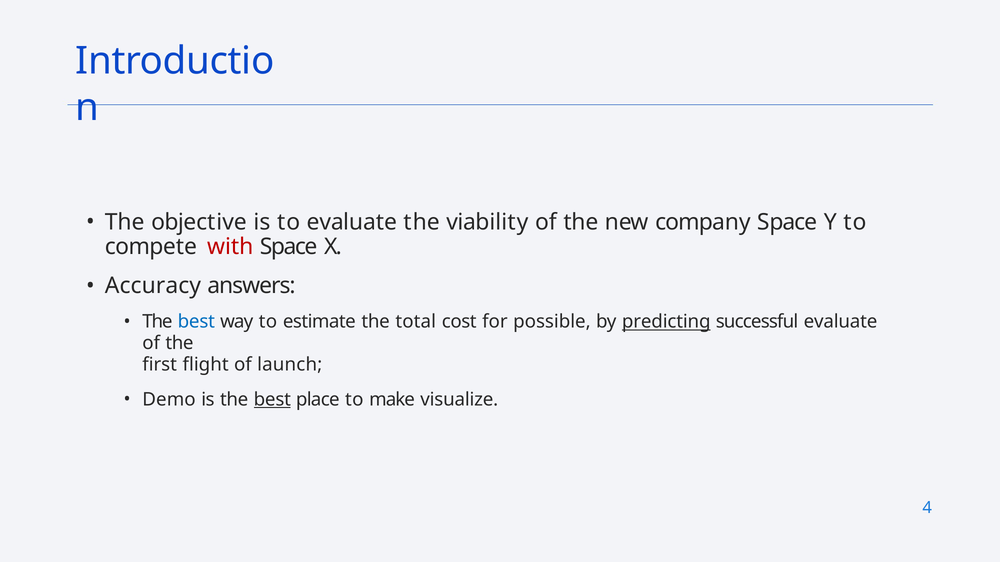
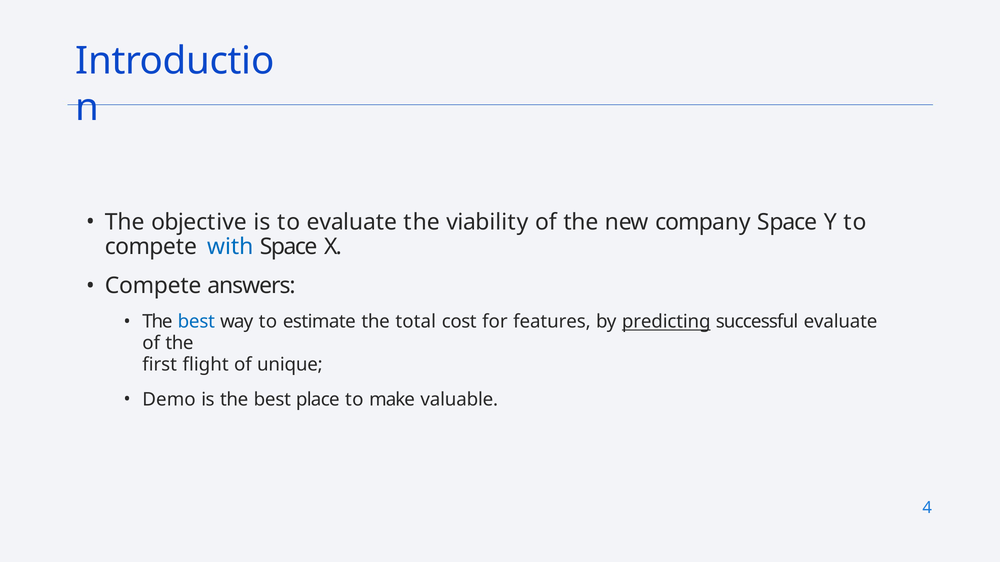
with colour: red -> blue (230, 247)
Accuracy: Accuracy -> Compete (153, 286)
possible: possible -> features (552, 322)
launch: launch -> unique (290, 365)
best underline: present -> none (272, 400)
visualize: visualize -> valuable (459, 400)
